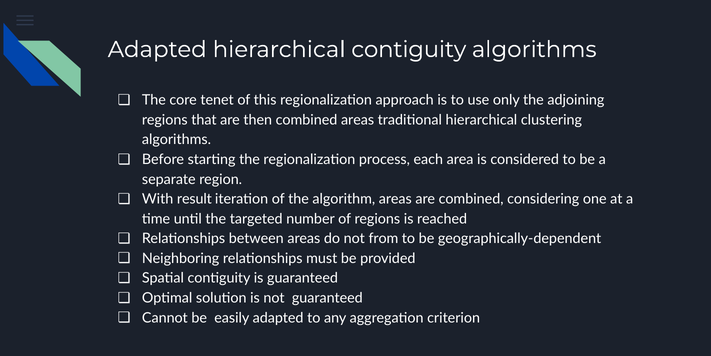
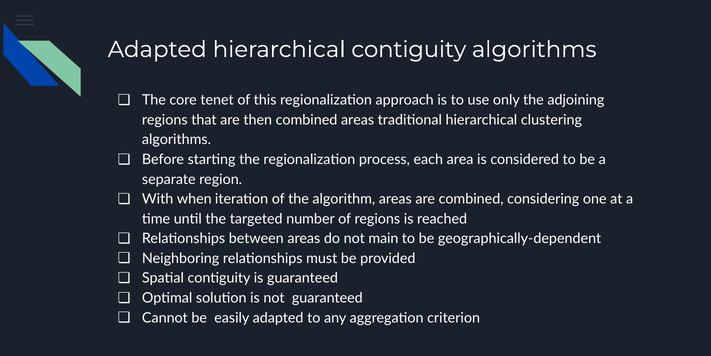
result: result -> when (194, 199)
from: from -> main (383, 238)
